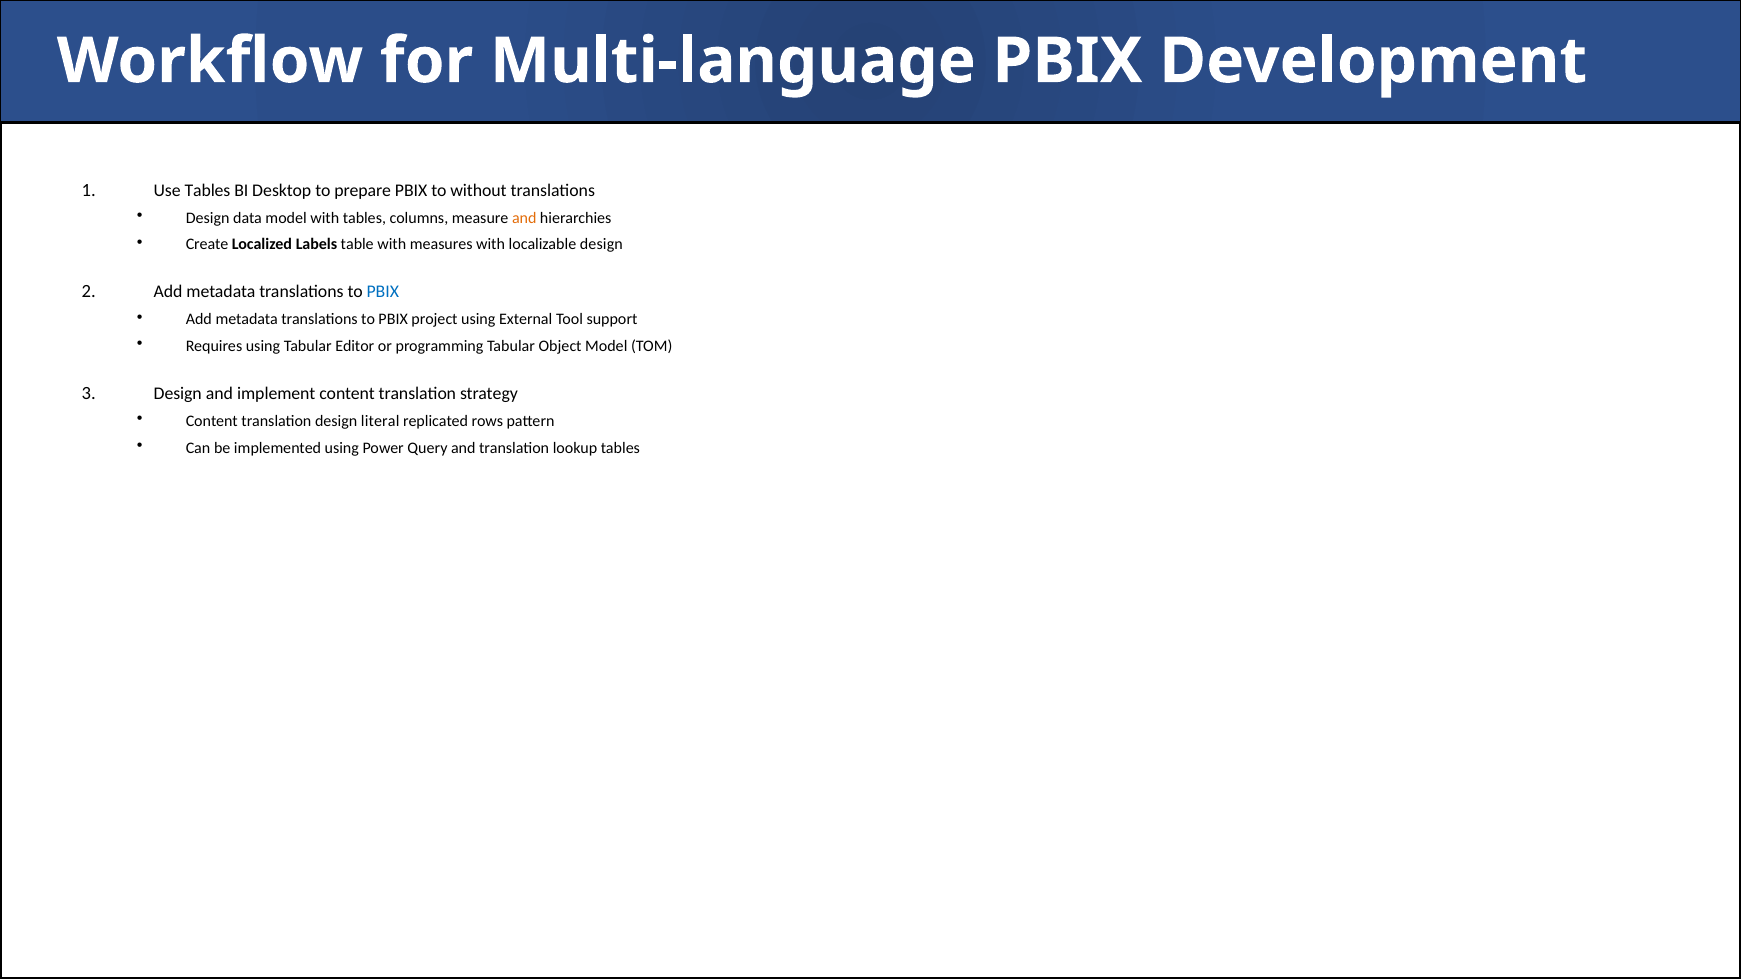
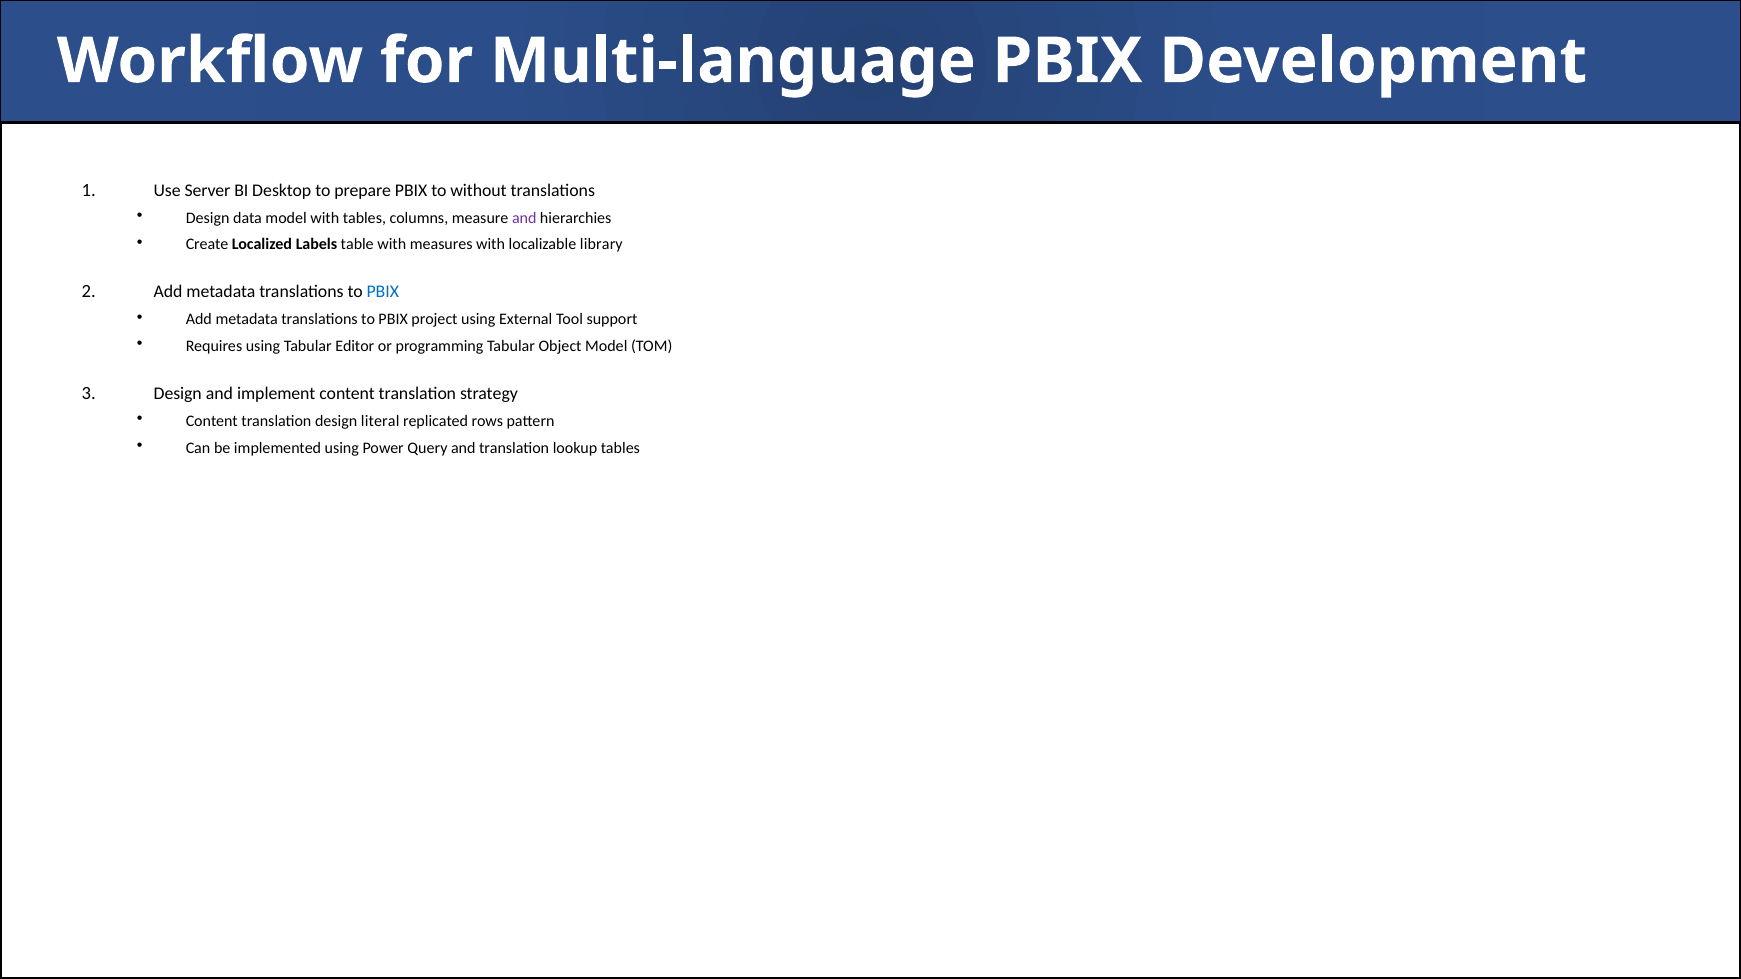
Use Tables: Tables -> Server (207, 190)
and colour: orange -> purple (524, 218)
localizable design: design -> library (601, 245)
